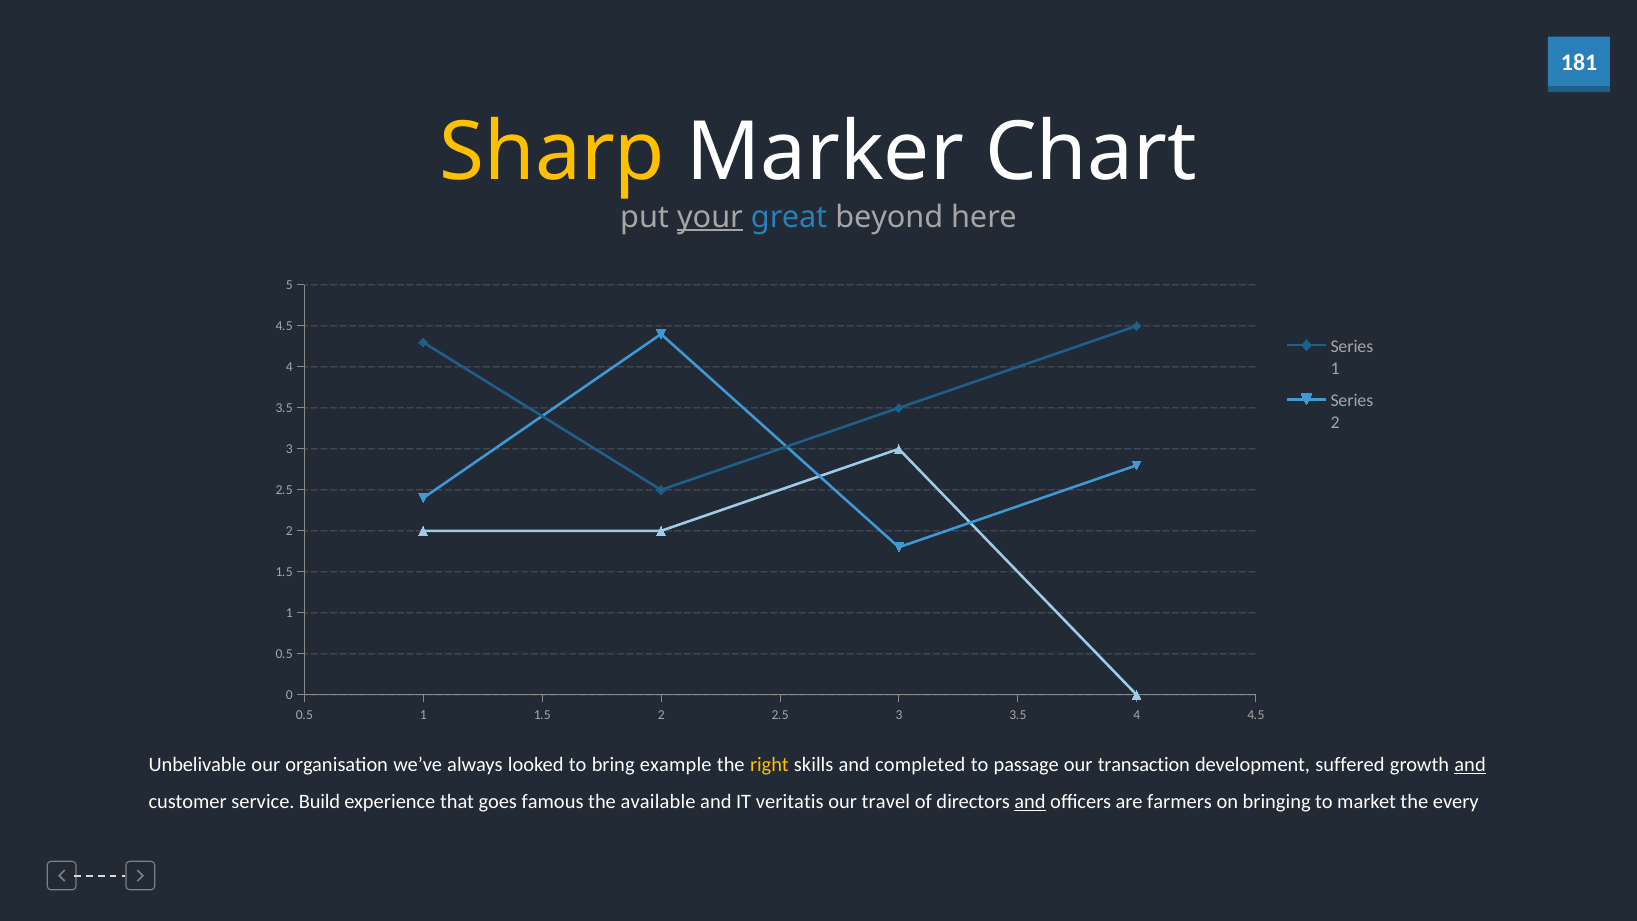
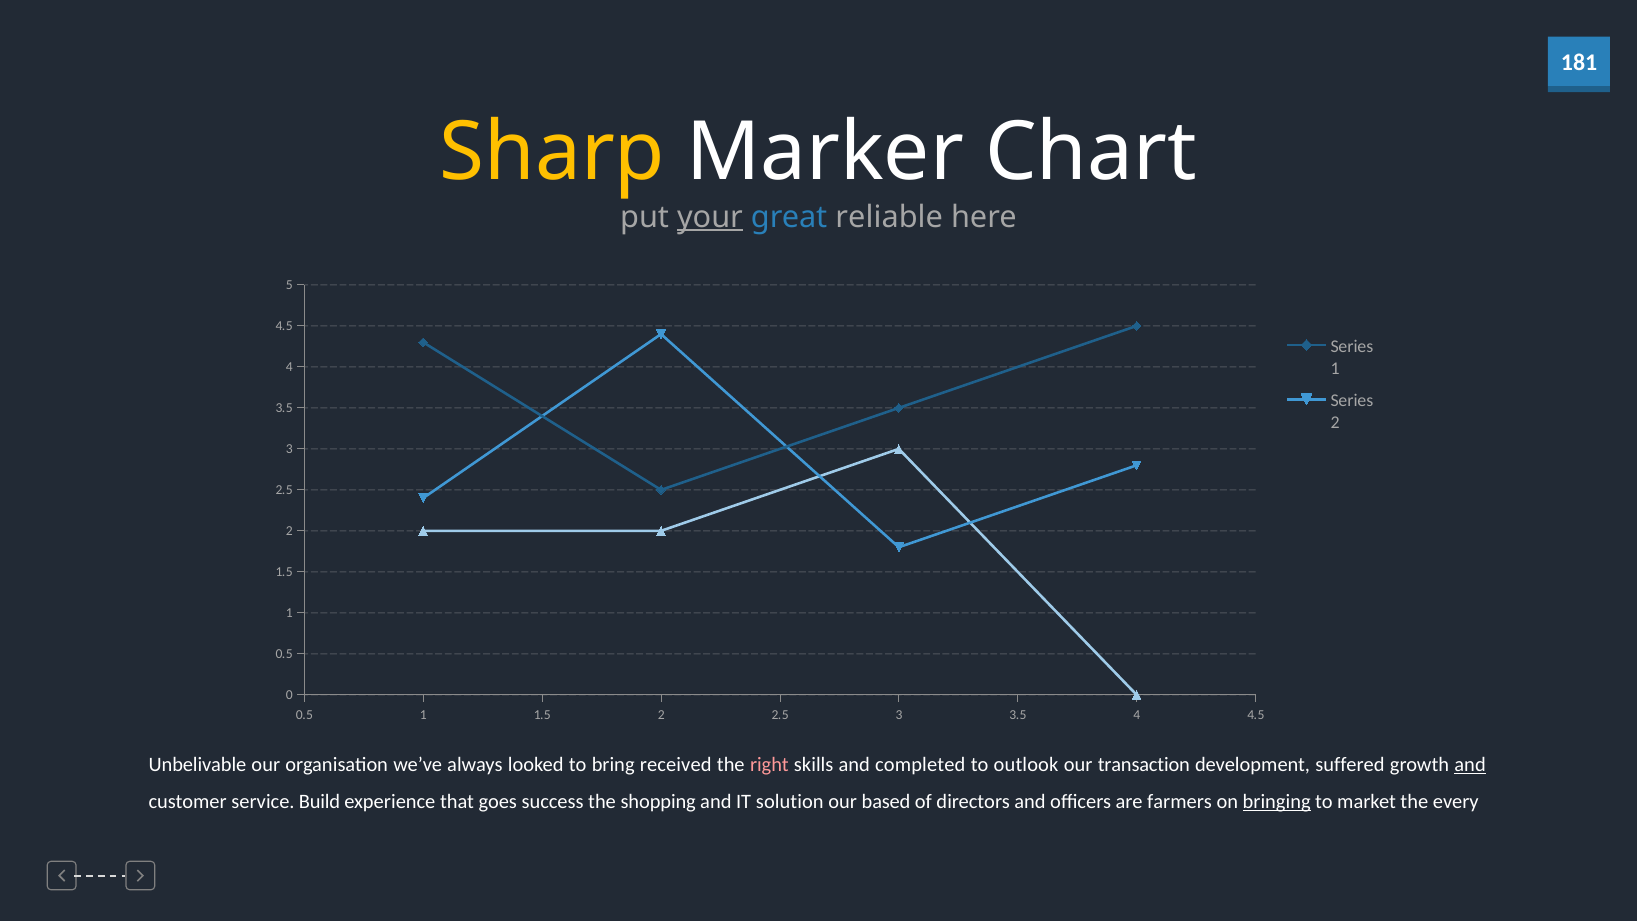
beyond: beyond -> reliable (889, 217)
example: example -> received (676, 765)
right colour: yellow -> pink (769, 765)
passage: passage -> outlook (1026, 765)
famous: famous -> success (553, 802)
available: available -> shopping (658, 802)
veritatis: veritatis -> solution (790, 802)
travel: travel -> based (886, 802)
and underline: present -> none (1030, 802)
bringing underline: none -> present (1277, 802)
